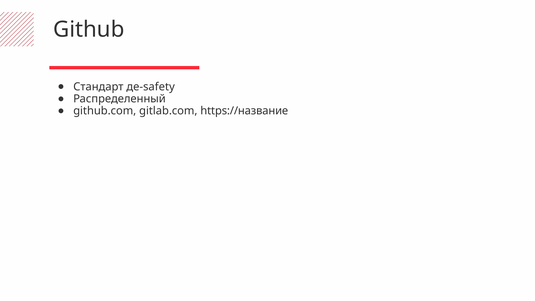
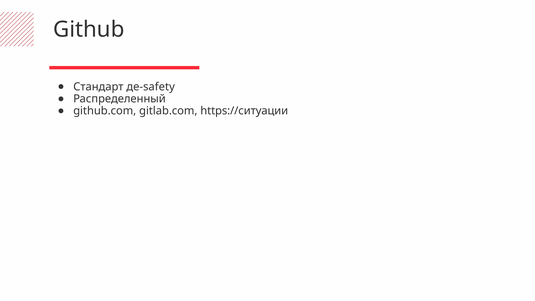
https://название: https://название -> https://ситуации (244, 111)
